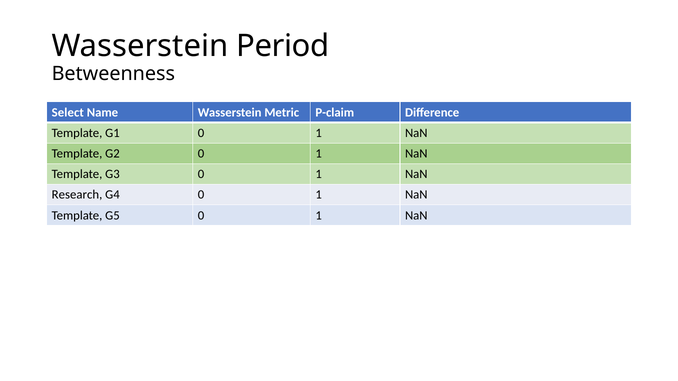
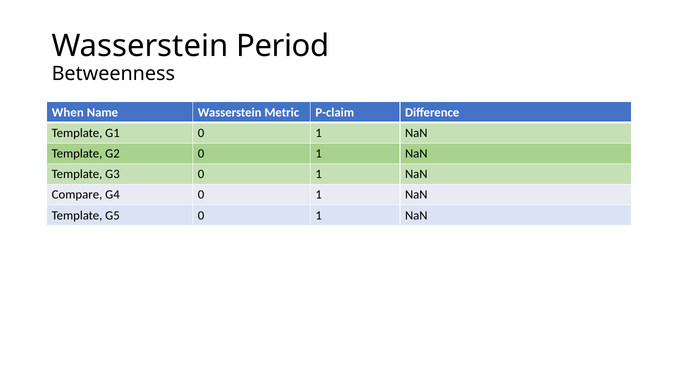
Select: Select -> When (68, 112)
Research: Research -> Compare (77, 195)
